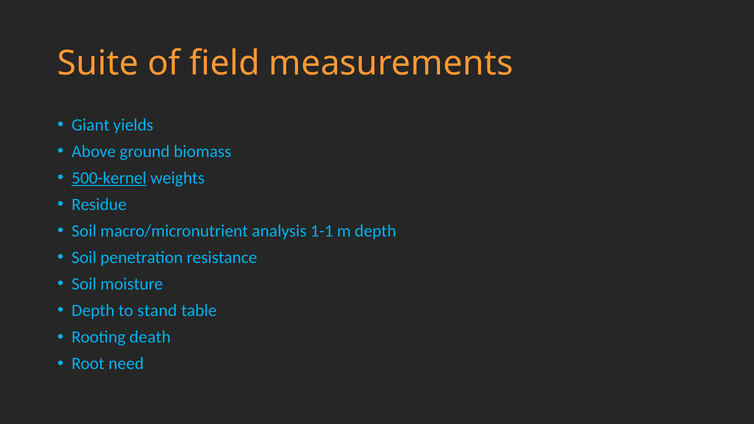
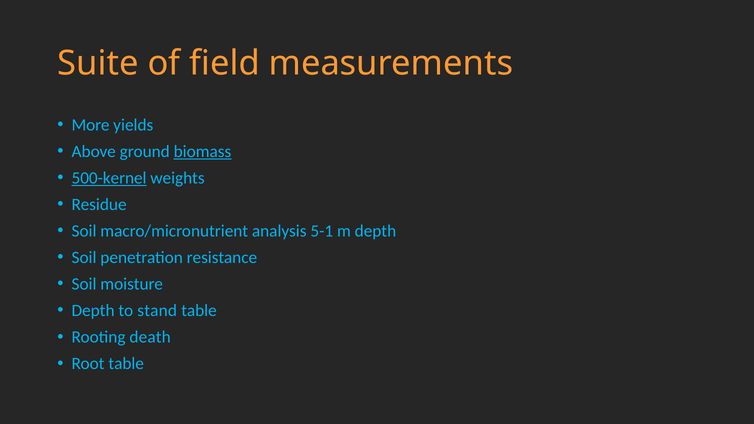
Giant: Giant -> More (91, 125)
biomass underline: none -> present (202, 151)
1-1: 1-1 -> 5-1 (322, 231)
Root need: need -> table (126, 364)
